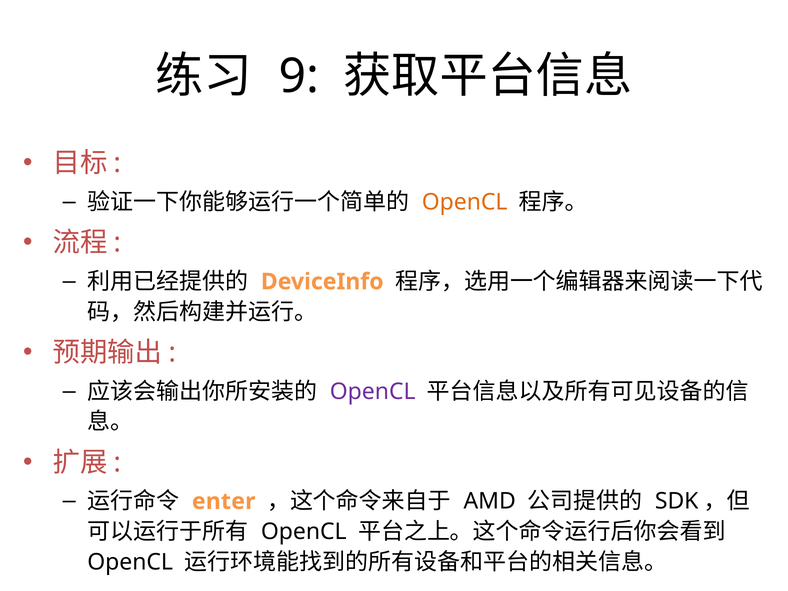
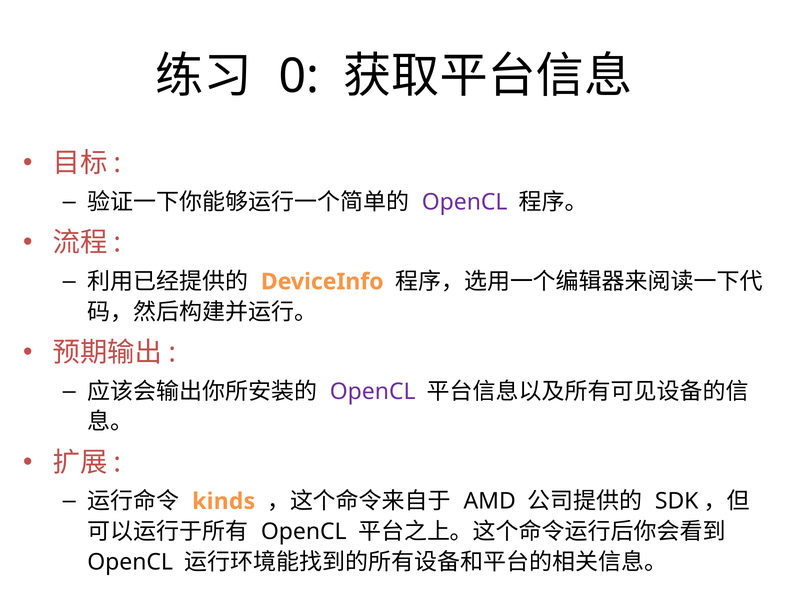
9: 9 -> 0 (299, 76)
OpenCL colour: orange -> purple (465, 202)
enter: enter -> kinds (224, 501)
